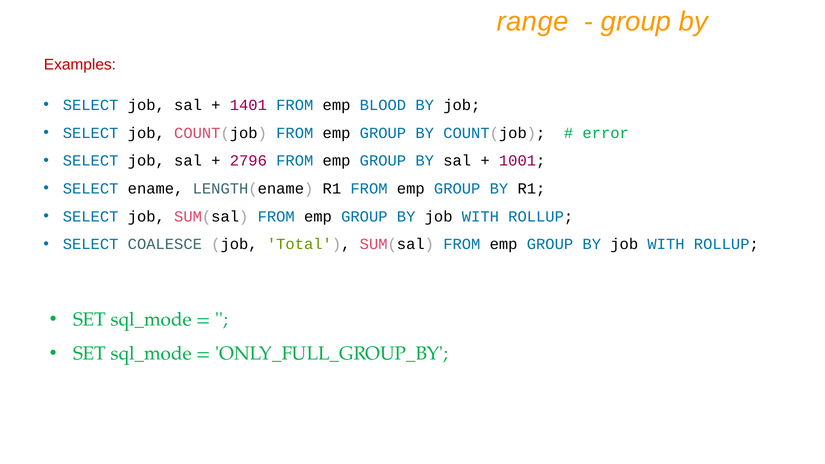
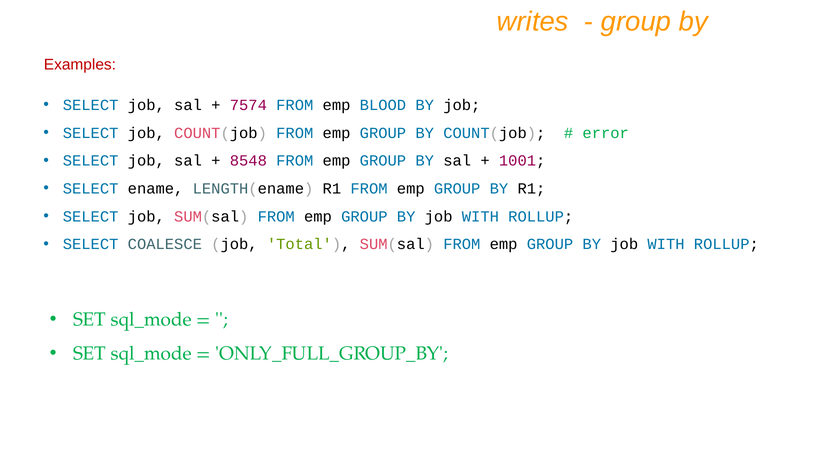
range: range -> writes (533, 21)
1401: 1401 -> 7574 (248, 105)
2796: 2796 -> 8548 (248, 161)
